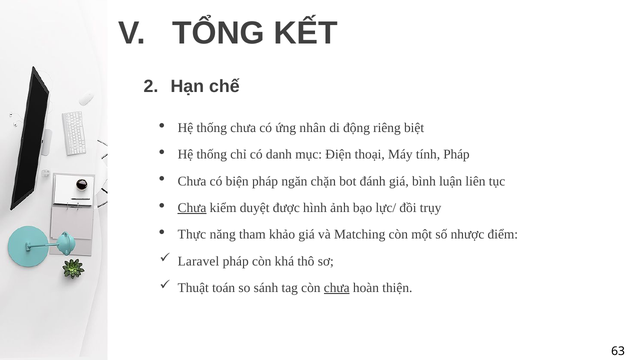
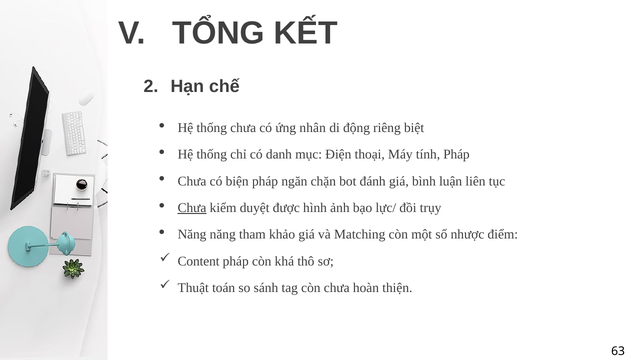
Thực: Thực -> Năng (192, 235)
Laravel: Laravel -> Content (199, 262)
chưa underline: present -> none (337, 288)
